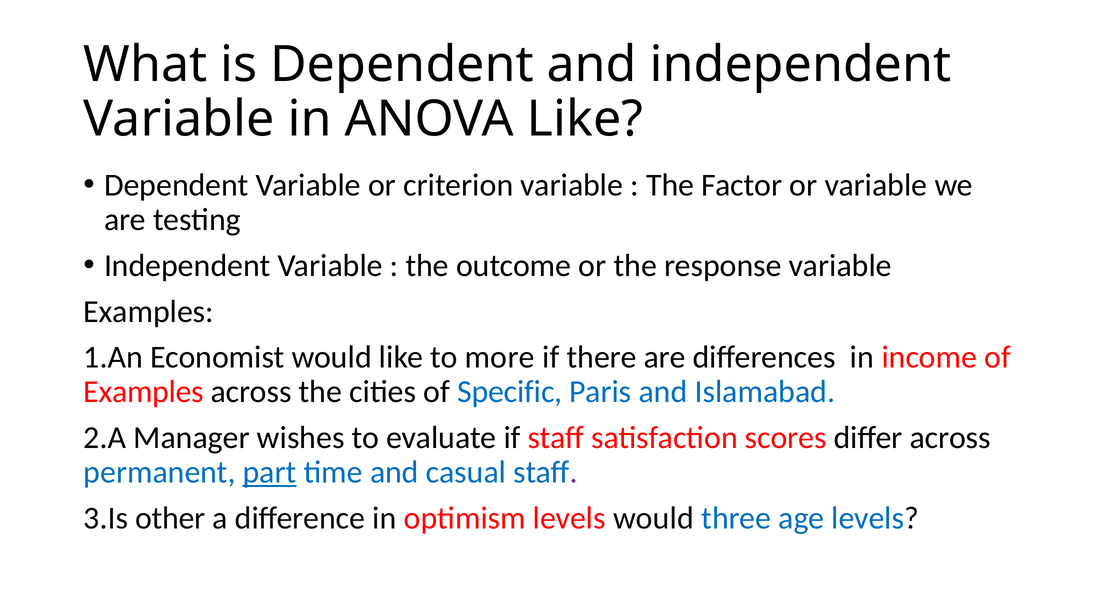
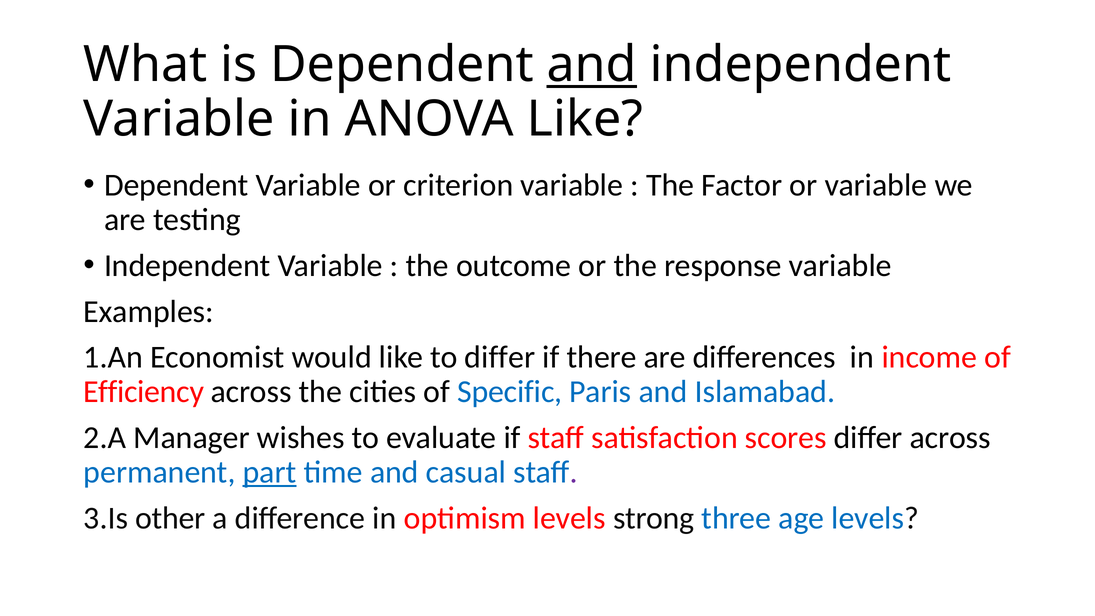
and underline: none -> present (592, 65)
to more: more -> differ (500, 357)
Examples: Examples -> Efficiency (144, 392)
levels would: would -> strong (654, 518)
